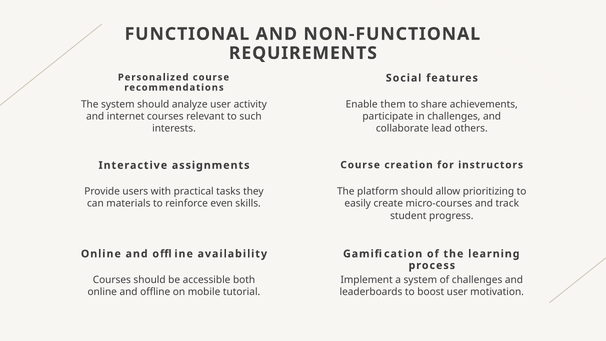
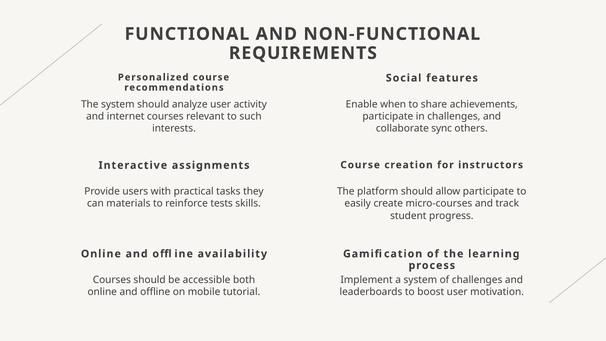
them: them -> when (393, 104)
lead: lead -> sync (442, 128)
allow prioritizing: prioritizing -> participate (488, 191)
even: even -> tests (222, 204)
